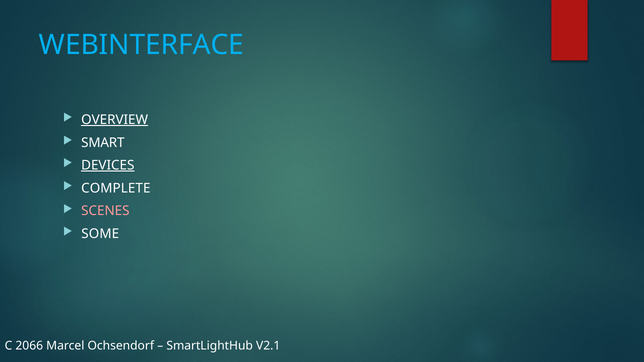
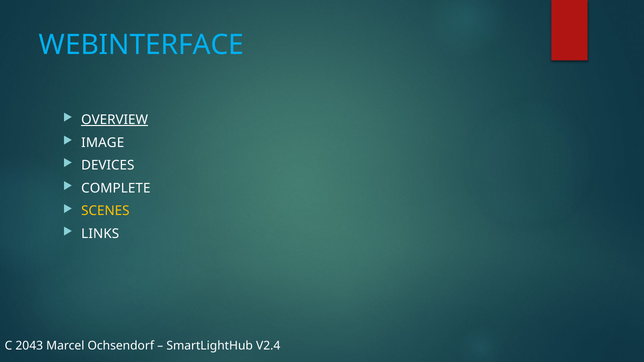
SMART: SMART -> IMAGE (103, 143)
DEVICES underline: present -> none (108, 165)
SCENES colour: pink -> yellow (105, 211)
SOME: SOME -> LINKS (100, 234)
2066: 2066 -> 2043 (29, 346)
V2.1: V2.1 -> V2.4 (268, 346)
